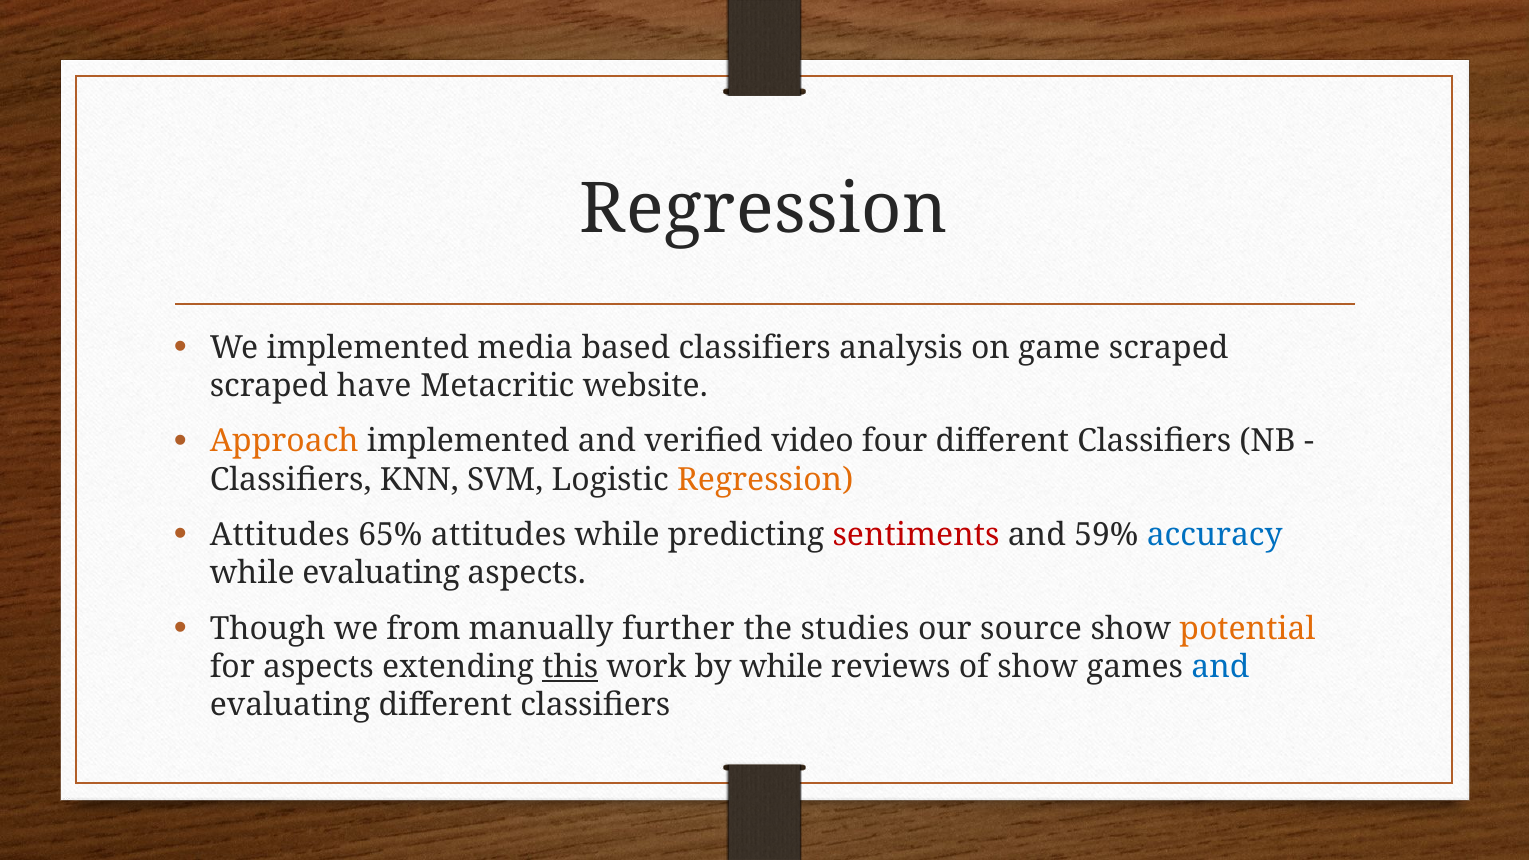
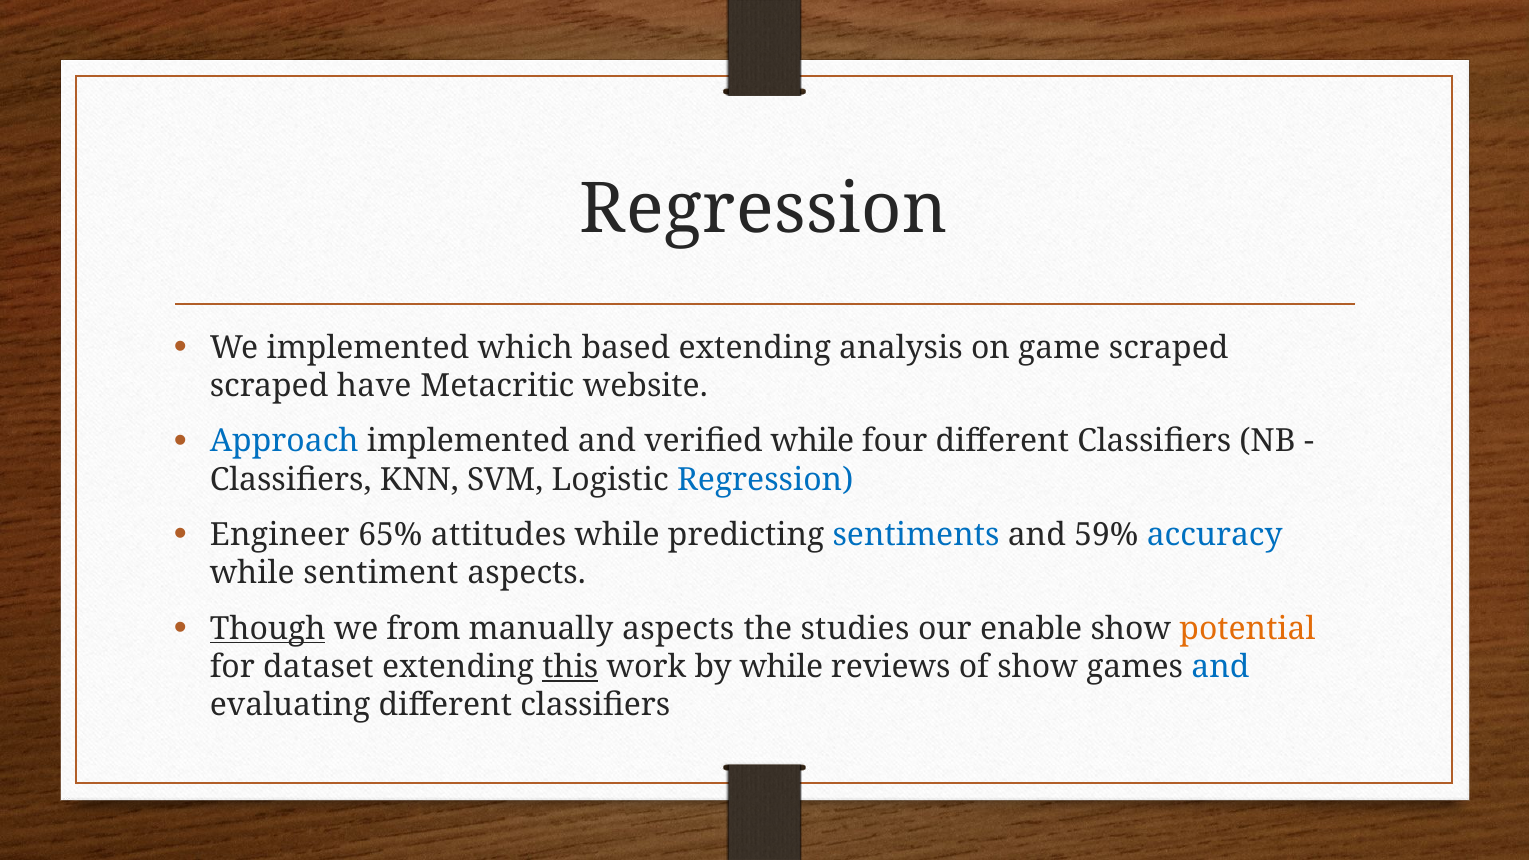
media: media -> which (525, 348)
based classifiers: classifiers -> extending (755, 348)
Approach colour: orange -> blue (284, 441)
verified video: video -> while (812, 441)
Regression colour: orange -> blue (765, 480)
Attitudes: Attitudes -> Engineer (280, 535)
sentiments colour: red -> blue (916, 535)
while evaluating: evaluating -> sentiment (381, 573)
Though underline: none -> present (268, 629)
manually further: further -> aspects (678, 629)
source: source -> enable (1031, 629)
for aspects: aspects -> dataset (318, 667)
